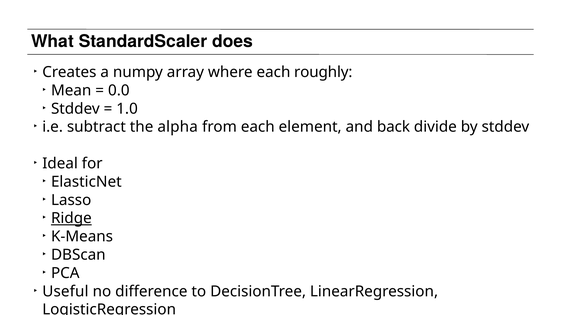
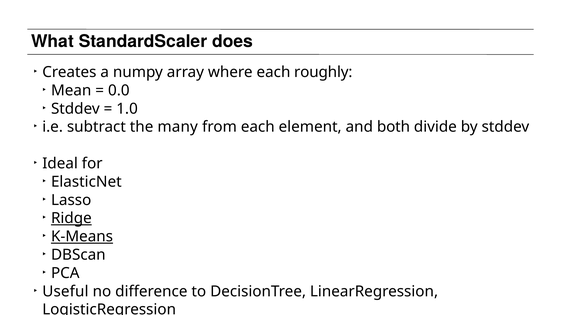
alpha: alpha -> many (178, 127)
back: back -> both (393, 127)
K-Means underline: none -> present (82, 237)
